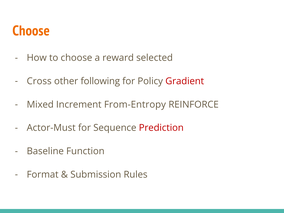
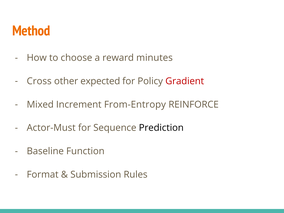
Choose: Choose -> Method (31, 31)
selected: selected -> minutes (155, 58)
following: following -> expected (100, 81)
Prediction colour: red -> black (161, 128)
